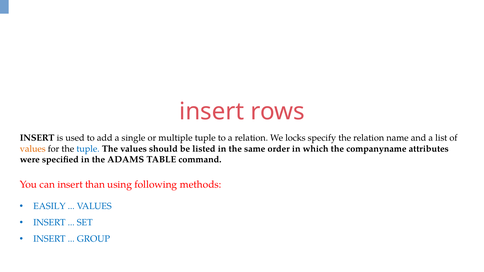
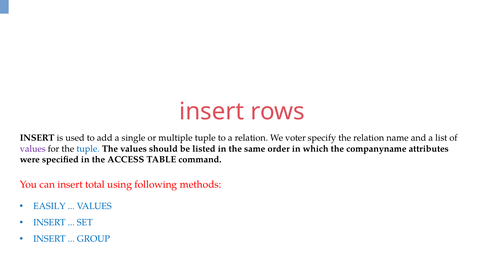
locks: locks -> voter (295, 138)
values colour: orange -> purple (33, 149)
ADAMS: ADAMS -> ACCESS (126, 160)
than: than -> total (95, 185)
